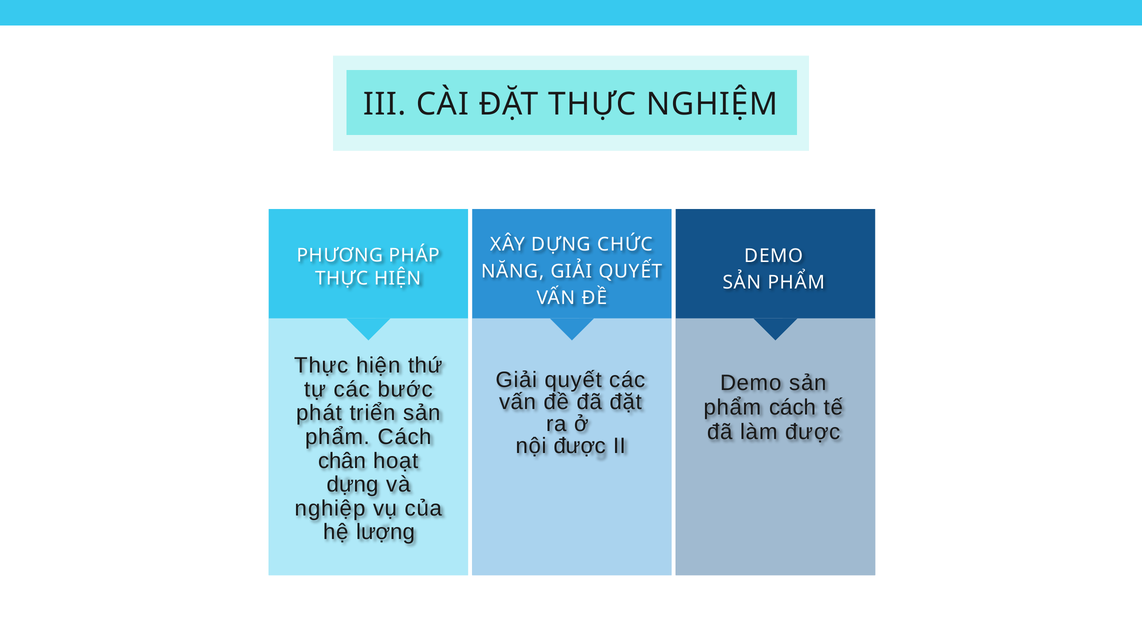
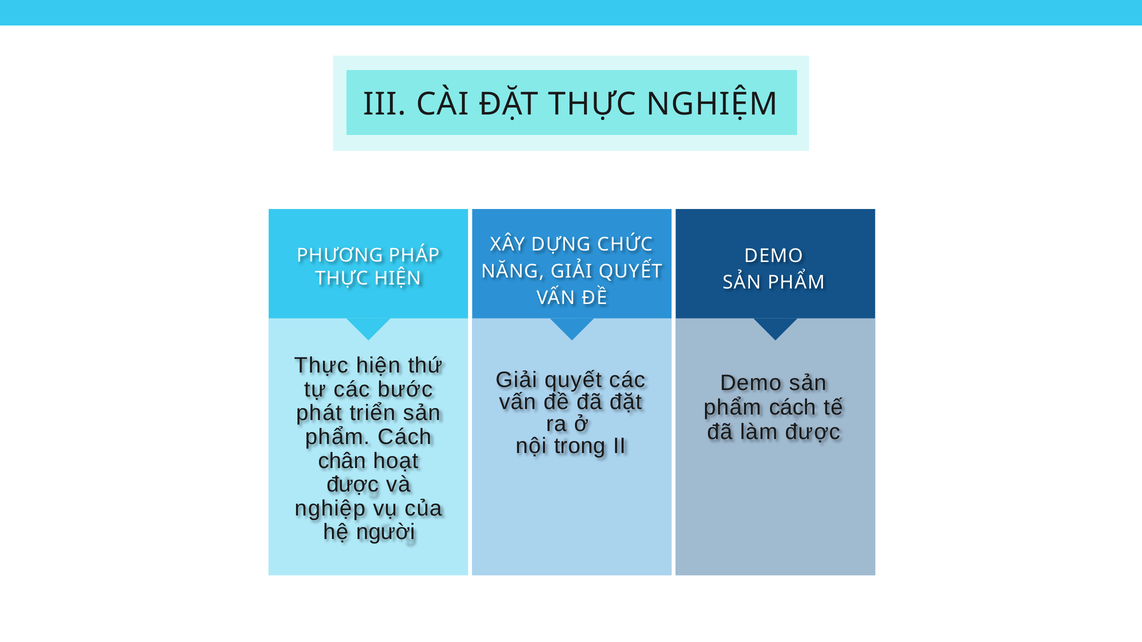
nội được: được -> trong (580, 446)
dựng: dựng -> được (353, 485)
lượng: lượng -> người (386, 532)
